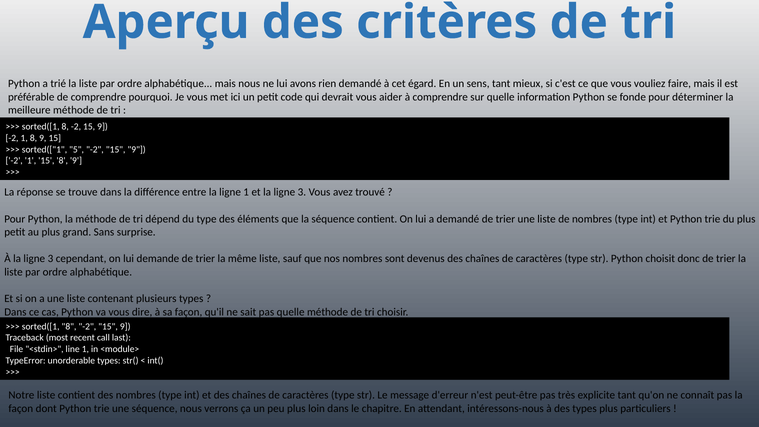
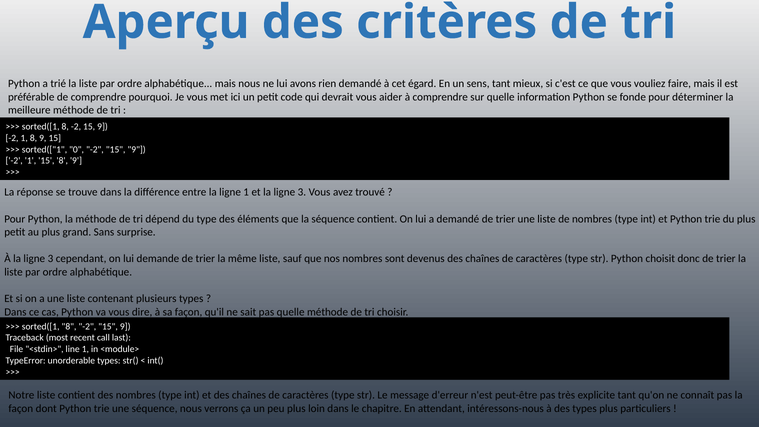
5: 5 -> 0 (77, 149)
